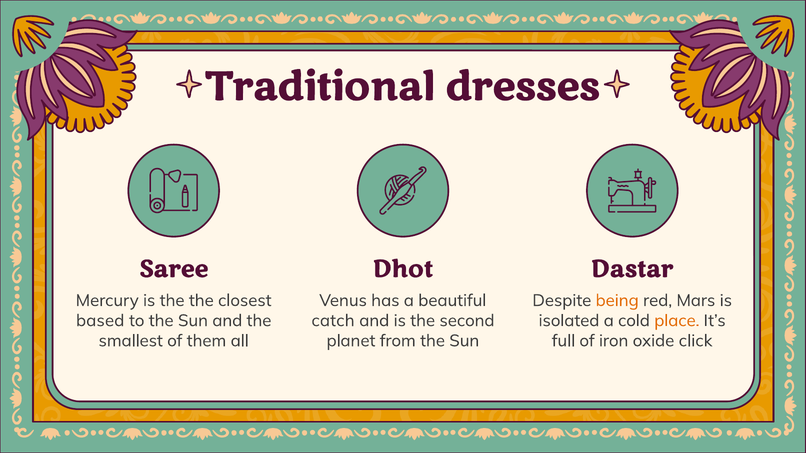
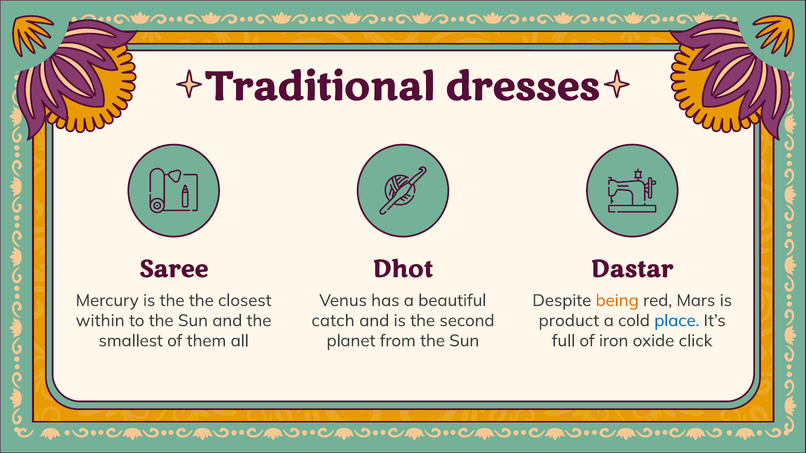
based: based -> within (100, 321)
isolated: isolated -> product (569, 321)
place colour: orange -> blue (677, 321)
